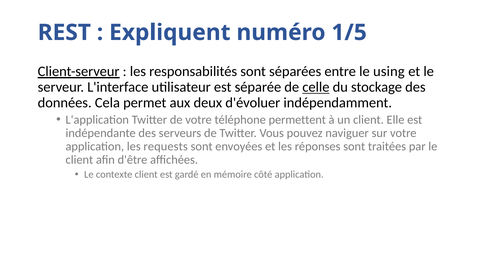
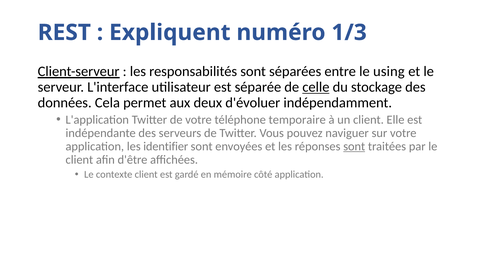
1/5: 1/5 -> 1/3 (349, 33)
permettent: permettent -> temporaire (297, 120)
requests: requests -> identifier (166, 147)
sont underline: none -> present (354, 147)
